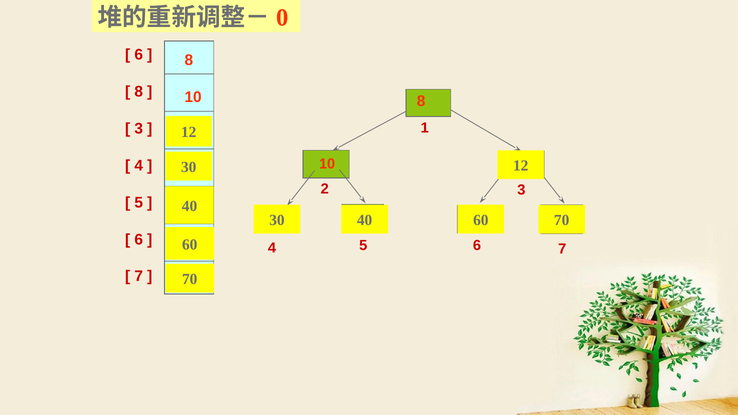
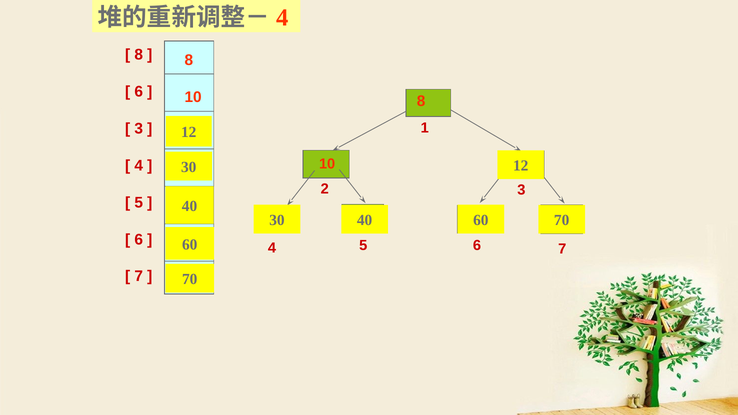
0: 0 -> 4 (282, 18)
6: 6 -> 8 (139, 55)
8: 8 -> 6 (139, 92)
